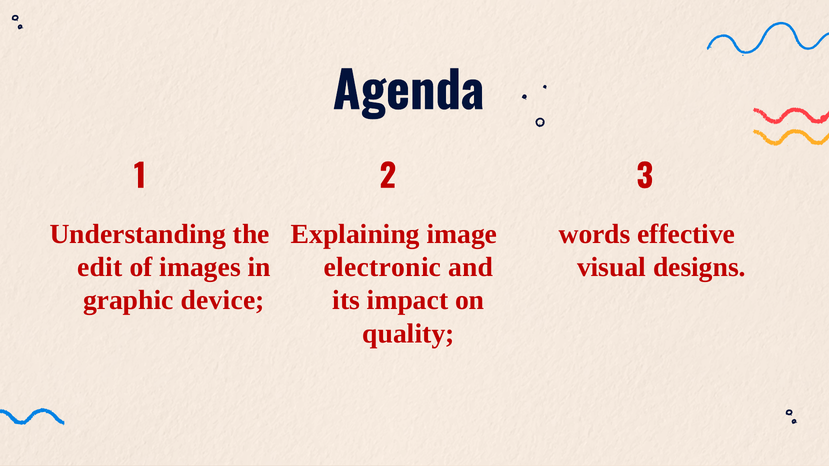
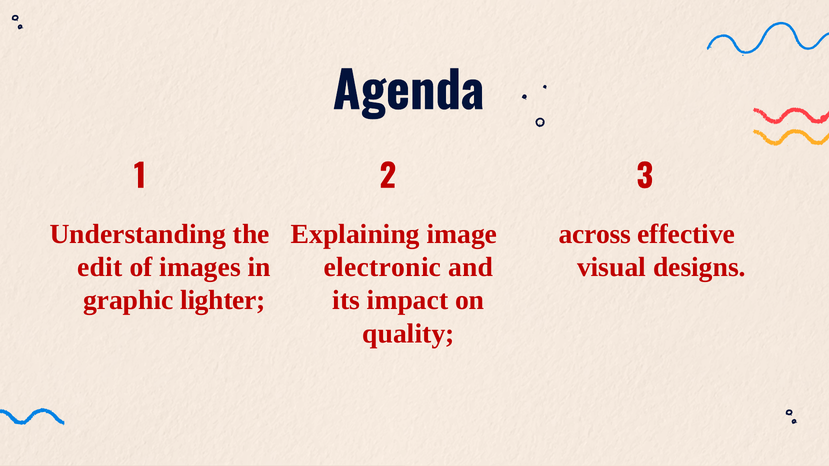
words: words -> across (595, 234)
device: device -> lighter (223, 301)
